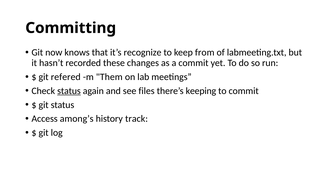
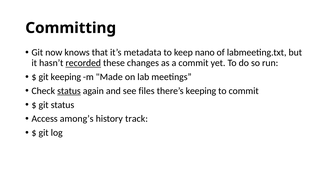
recognize: recognize -> metadata (143, 52)
from: from -> nano (205, 52)
recorded underline: none -> present (83, 63)
git refered: refered -> keeping (66, 77)
Them: Them -> Made (109, 77)
